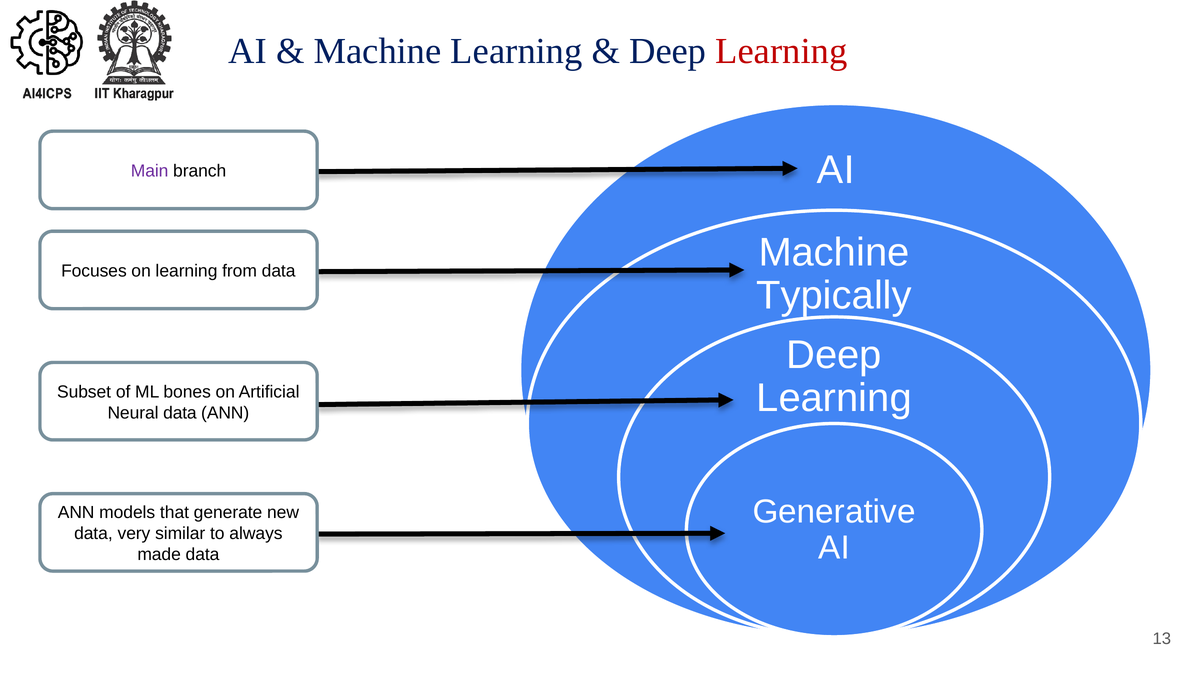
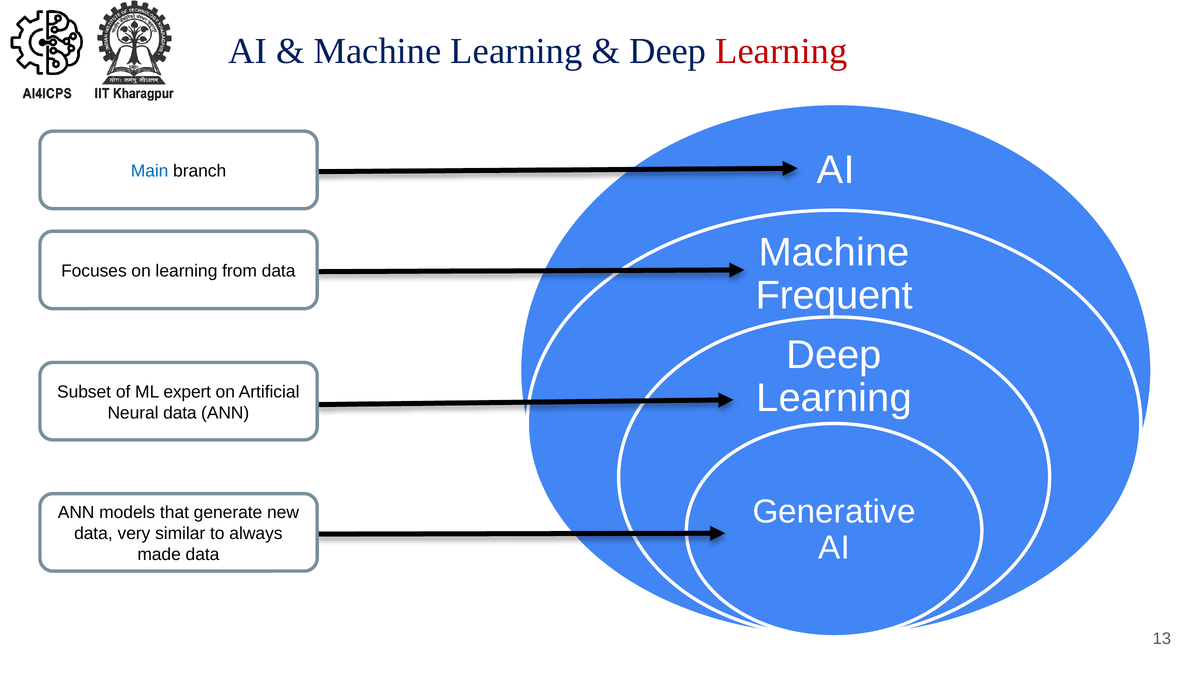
Main colour: purple -> blue (150, 171)
Typically: Typically -> Frequent (834, 295)
bones: bones -> expert (187, 392)
